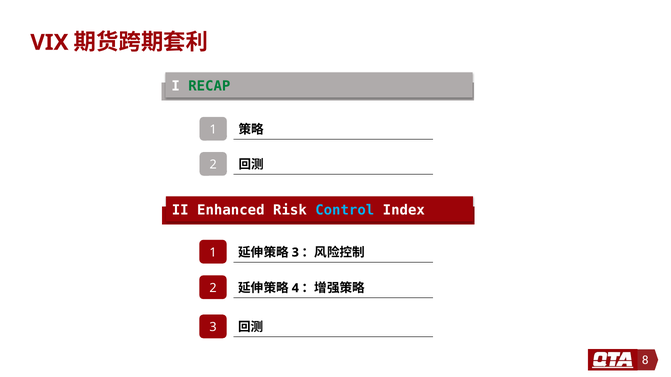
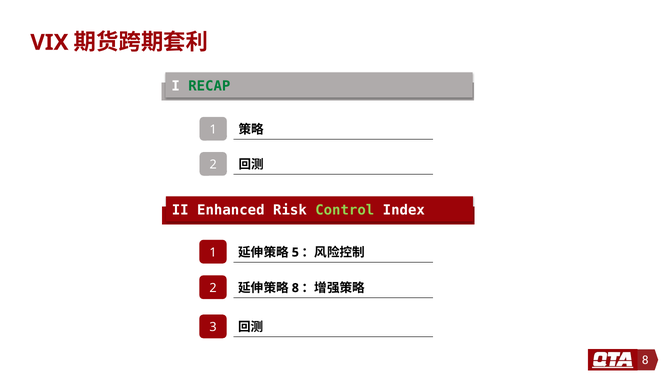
Control colour: light blue -> light green (345, 210)
3: 3 -> 5 (295, 253)
4: 4 -> 8 (295, 288)
